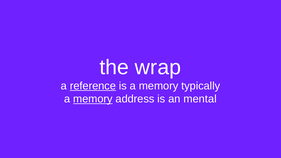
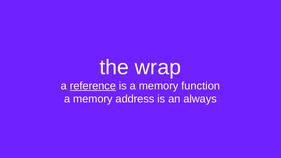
typically: typically -> function (201, 86)
memory underline: present -> none (93, 99)
mental: mental -> always (200, 99)
